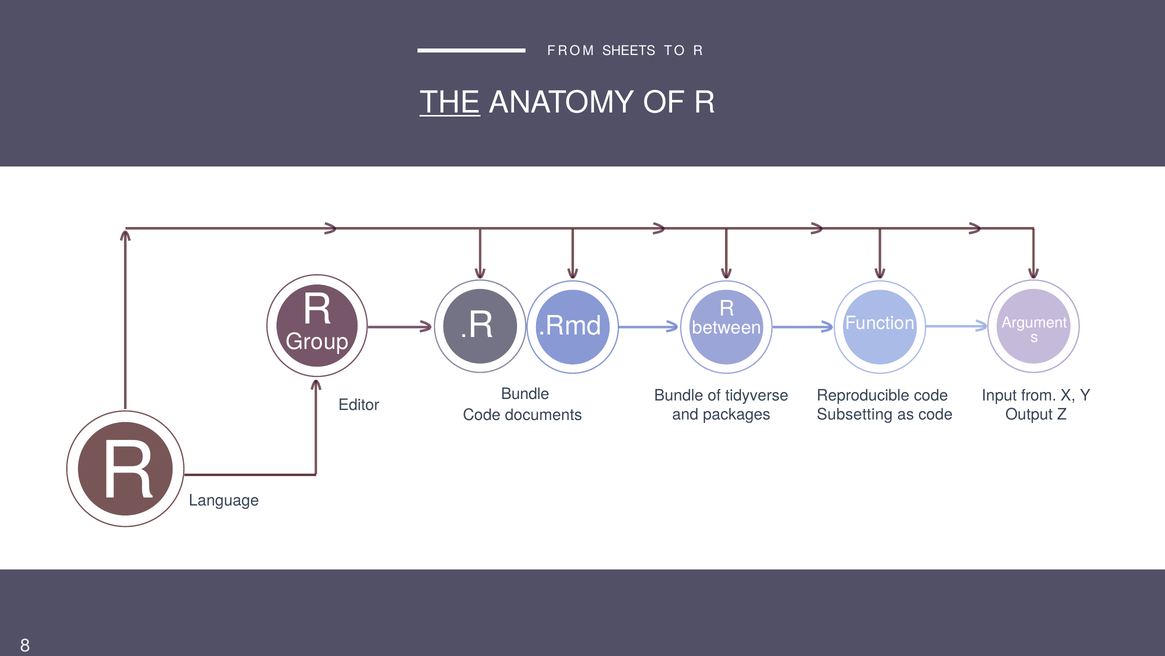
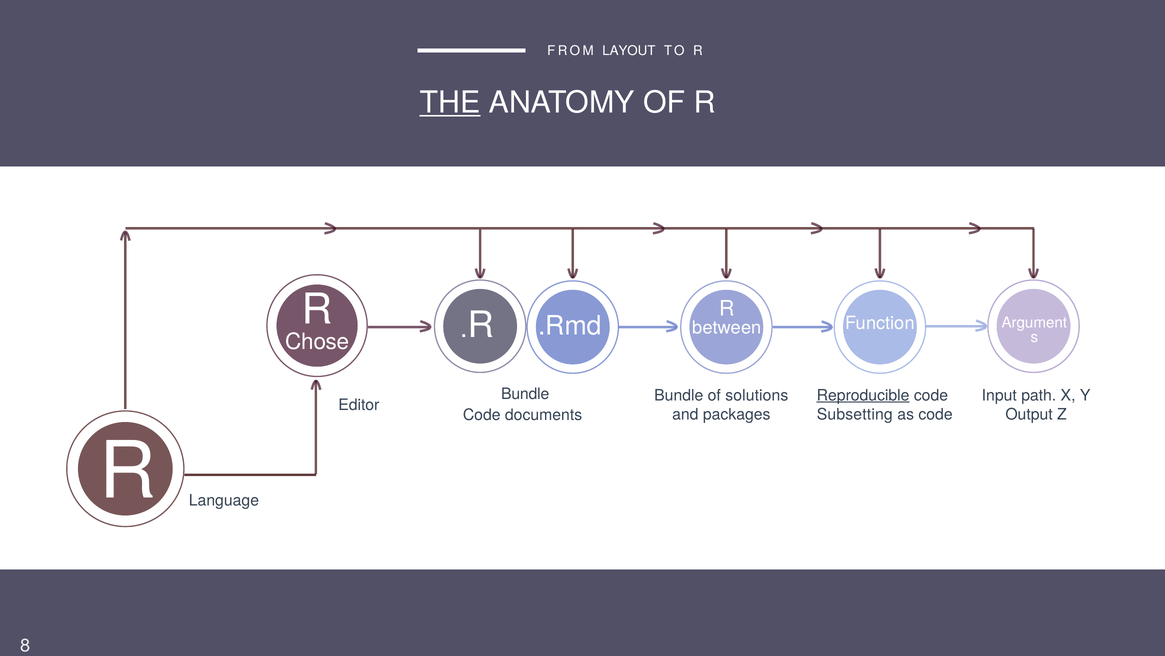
SHEETS: SHEETS -> LAYOUT (629, 51)
Group: Group -> Chose (317, 341)
tidyverse: tidyverse -> solutions (757, 395)
Reproducible underline: none -> present (863, 395)
Input from: from -> path (1039, 395)
